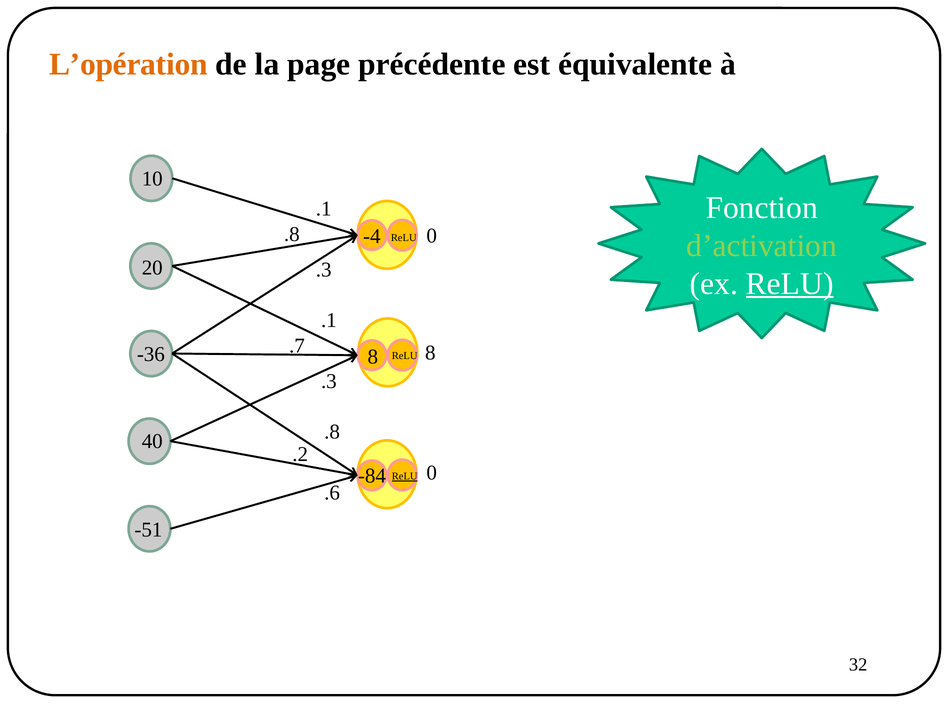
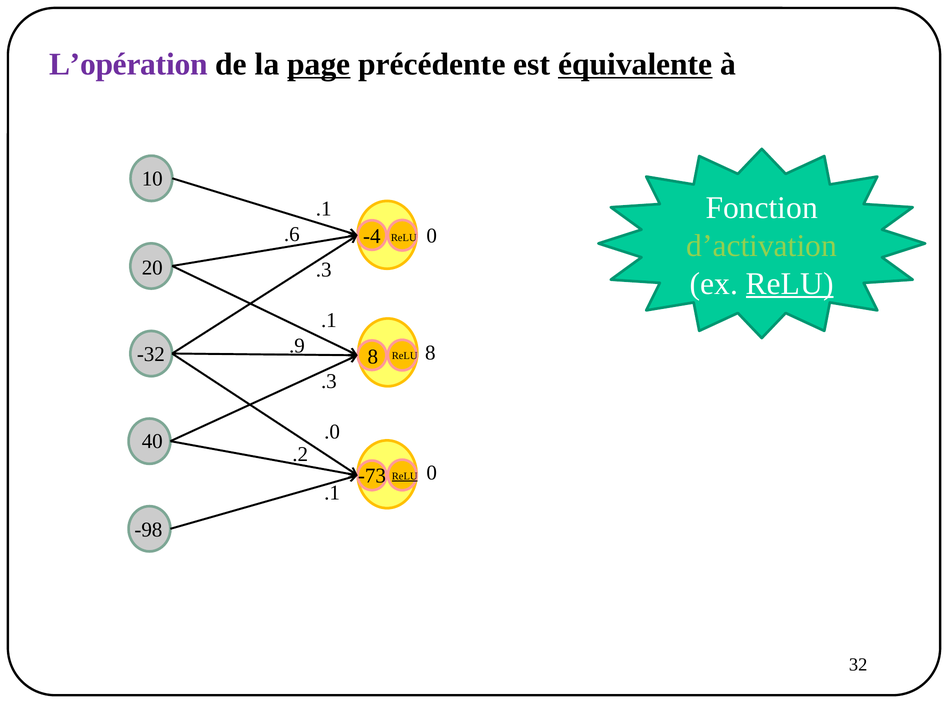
L’opération colour: orange -> purple (128, 64)
page underline: none -> present (319, 64)
équivalente underline: none -> present (635, 64)
.8: .8 -> .6 (292, 235)
.7: .7 -> .9 (297, 346)
-36: -36 -> -32 (151, 354)
.8: .8 -> .0 (332, 432)
-84: -84 -> -73 (372, 476)
.6: .6 -> .1 (332, 493)
-51: -51 -> -98 (148, 530)
